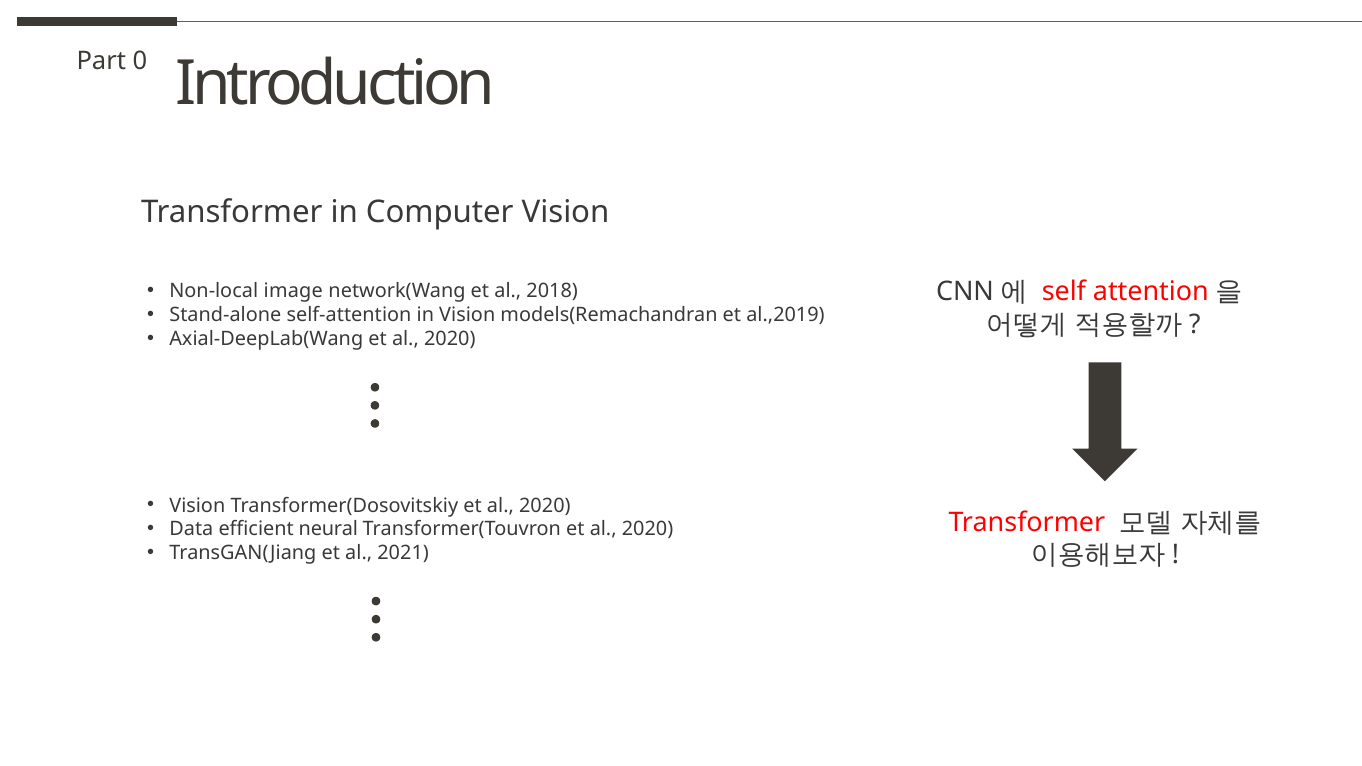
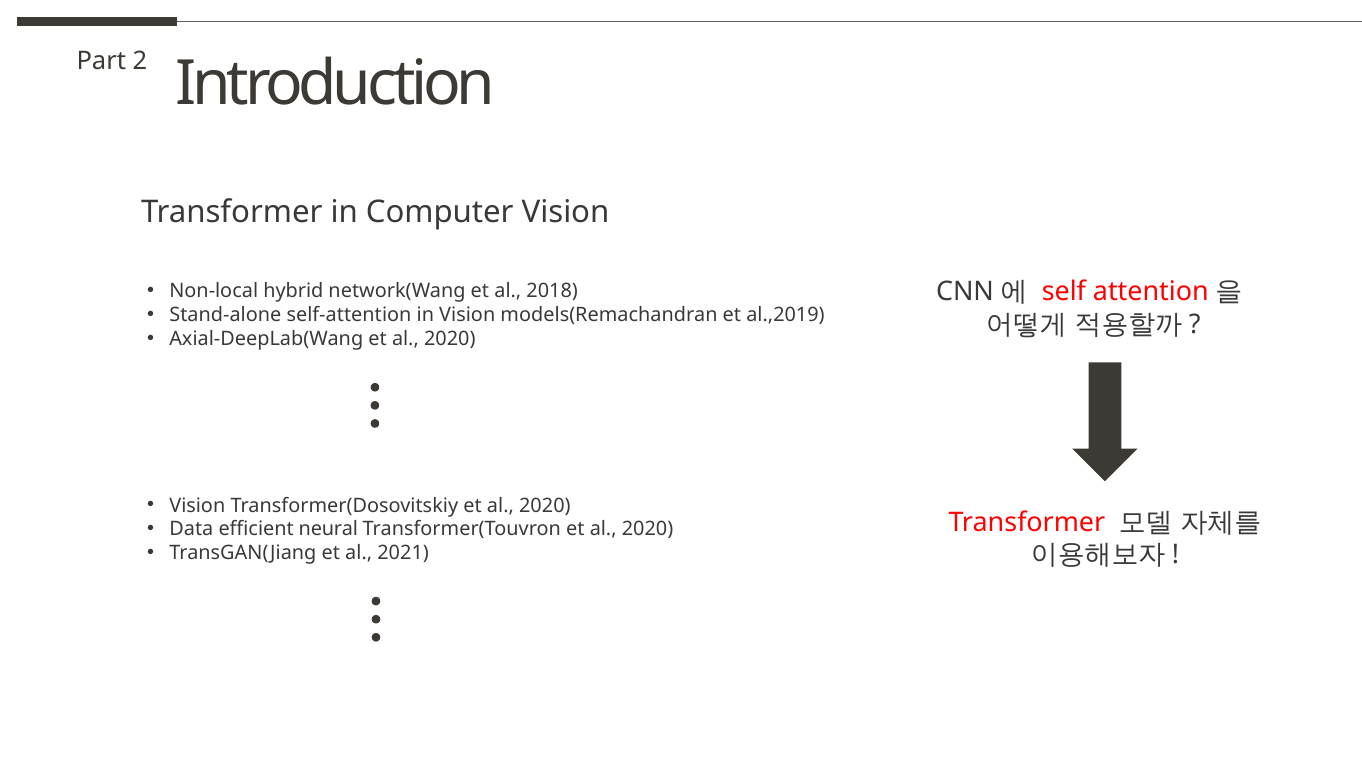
0: 0 -> 2 (140, 61)
image: image -> hybrid (293, 291)
